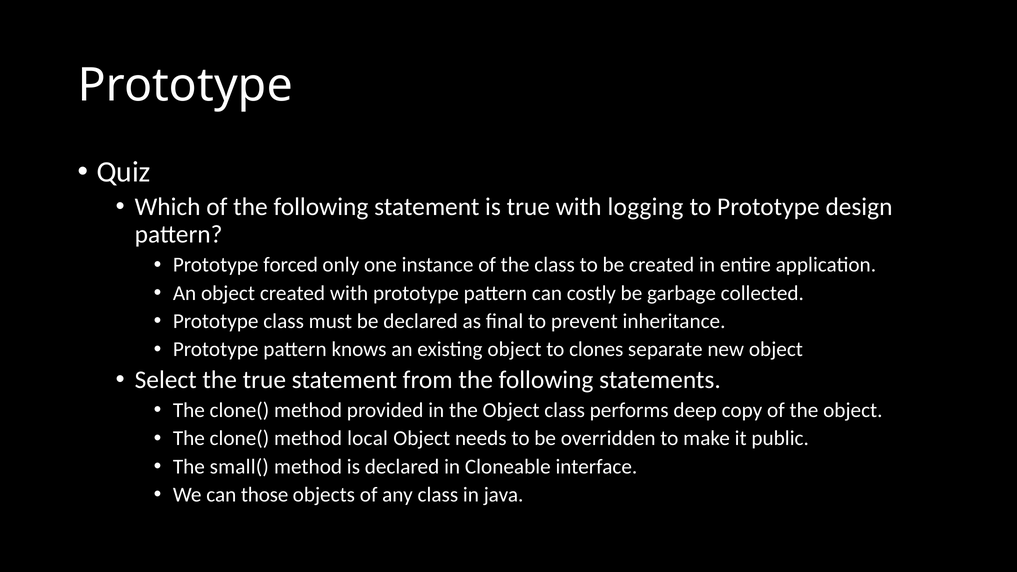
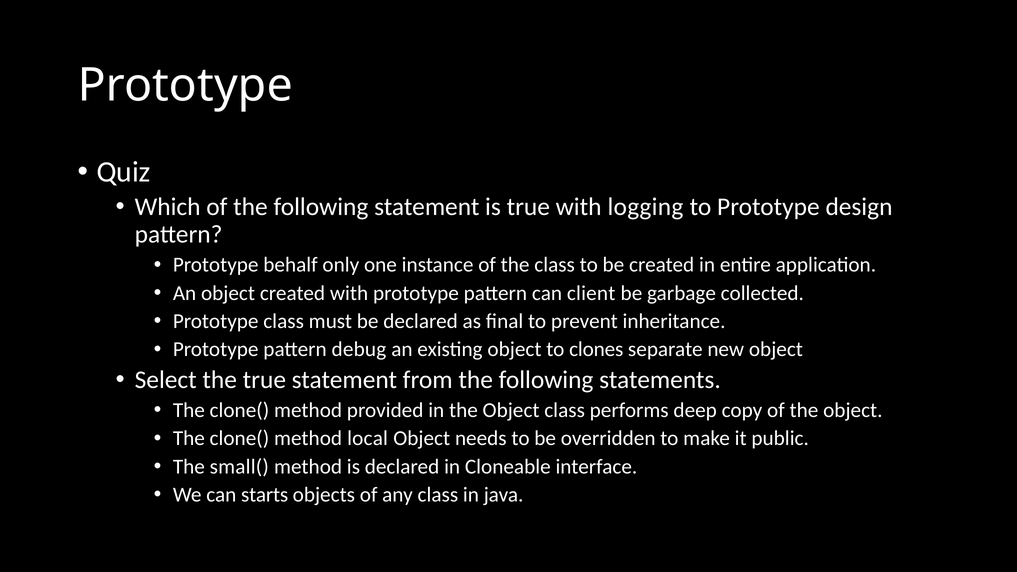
forced: forced -> behalf (290, 265)
costly: costly -> client (591, 293)
knows: knows -> debug (359, 349)
those: those -> starts (265, 495)
